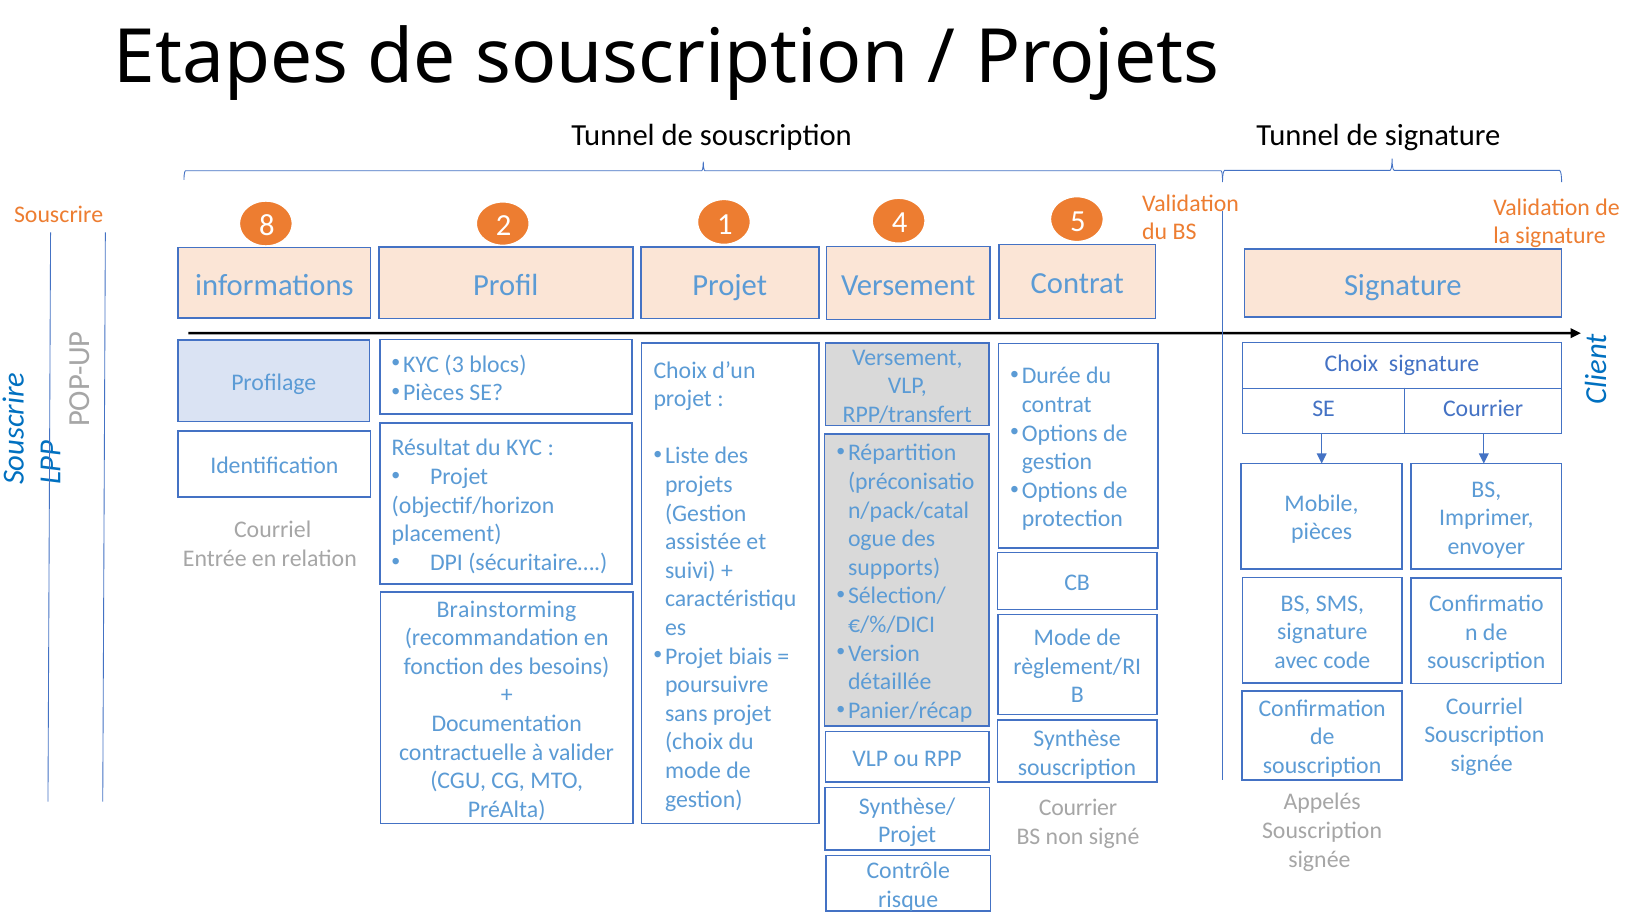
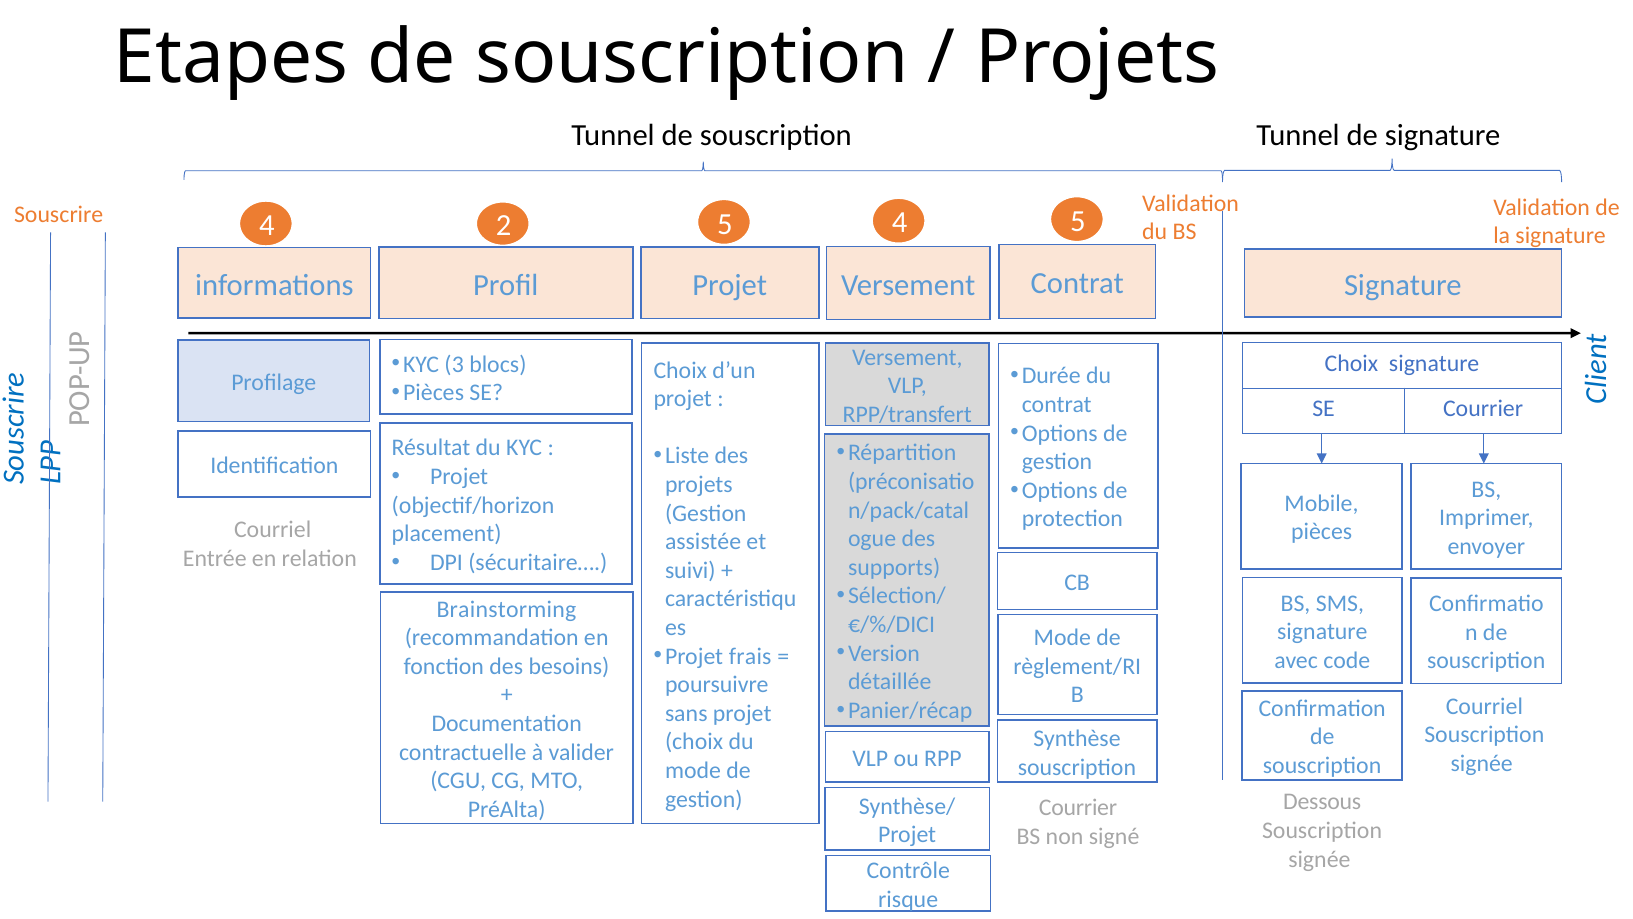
Souscrire 8: 8 -> 4 (267, 225)
2 1: 1 -> 5 (725, 224)
biais: biais -> frais (750, 656)
Appelés: Appelés -> Dessous (1322, 802)
